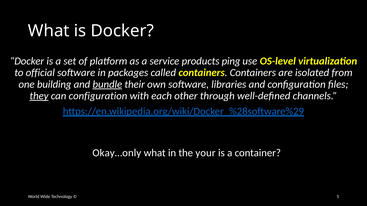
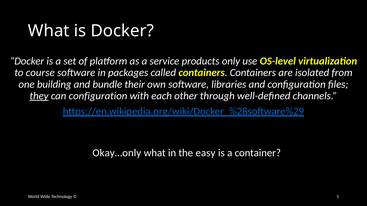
ping: ping -> only (231, 61)
official: official -> course (40, 73)
bundle underline: present -> none (107, 84)
your: your -> easy (205, 153)
